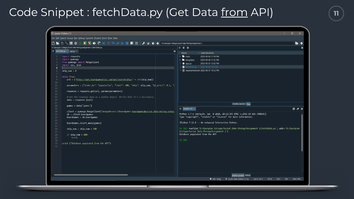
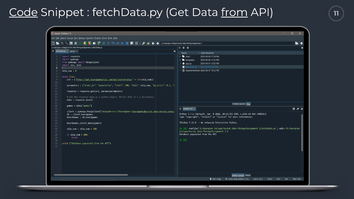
Code underline: none -> present (23, 12)
